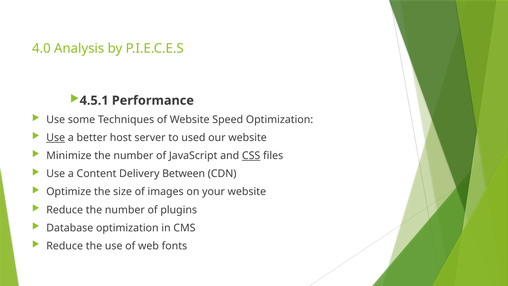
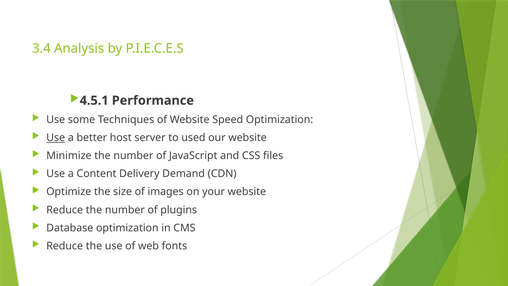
4.0: 4.0 -> 3.4 (41, 48)
CSS underline: present -> none (251, 156)
Between: Between -> Demand (184, 174)
